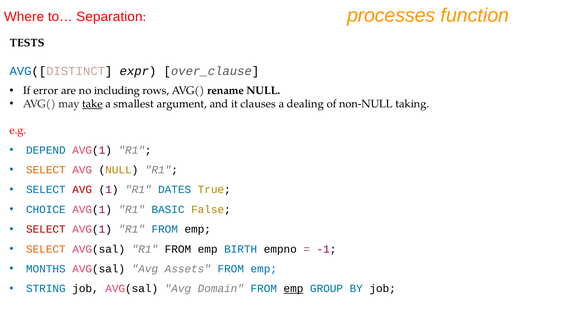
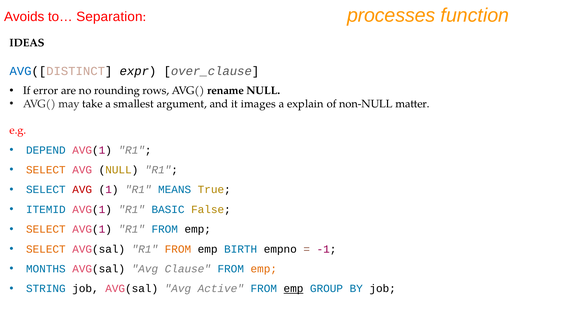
Where: Where -> Avoids (24, 17)
TESTS: TESTS -> IDEAS (27, 43)
including: including -> rounding (117, 91)
take underline: present -> none (92, 104)
clauses: clauses -> images (258, 104)
dealing: dealing -> explain (305, 104)
taking: taking -> matter (412, 104)
DATES: DATES -> MEANS (175, 190)
CHOICE: CHOICE -> ITEMID (46, 210)
SELECT colour: red -> orange (46, 229)
FROM colour: black -> orange (178, 249)
Assets: Assets -> Clause (188, 269)
emp colour: blue -> orange (264, 269)
Domain: Domain -> Active (221, 289)
